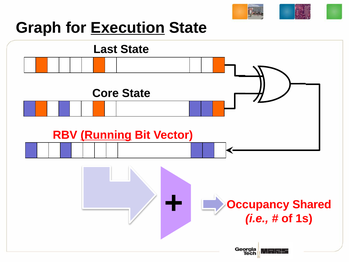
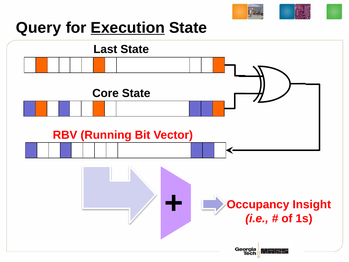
Graph: Graph -> Query (39, 28)
Running underline: present -> none (106, 135)
Shared: Shared -> Insight (312, 204)
